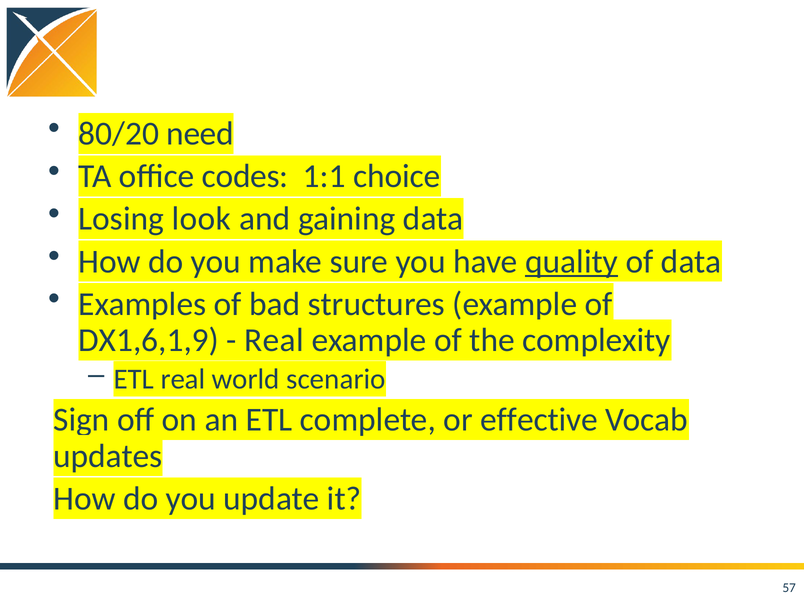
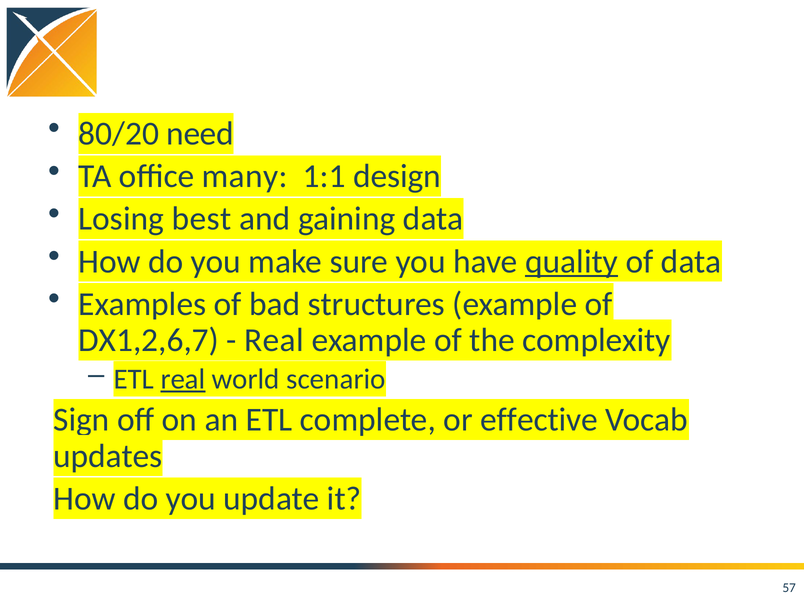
codes: codes -> many (245, 176)
choice: choice -> design (397, 176)
look: look -> best (202, 219)
DX1,6,1,9: DX1,6,1,9 -> DX1,2,6,7 (149, 340)
real underline: none -> present (183, 379)
